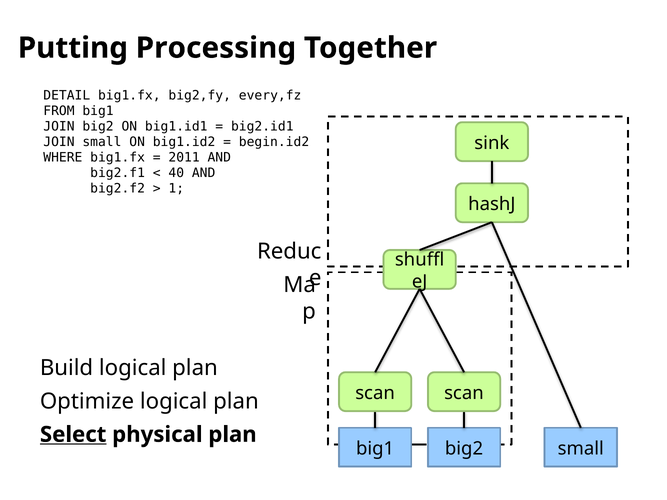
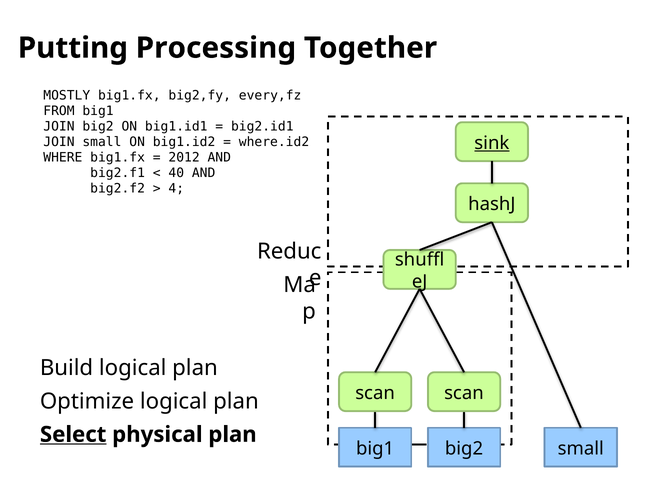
DETAIL: DETAIL -> MOSTLY (67, 95)
begin.id2: begin.id2 -> where.id2 (274, 142)
sink underline: none -> present (492, 143)
2011: 2011 -> 2012 (184, 158)
1: 1 -> 4 (176, 189)
